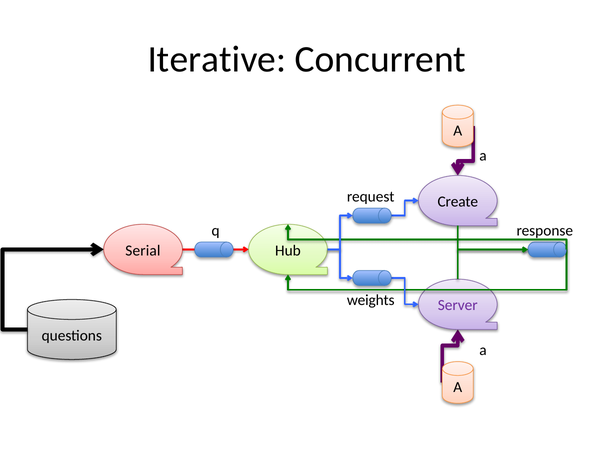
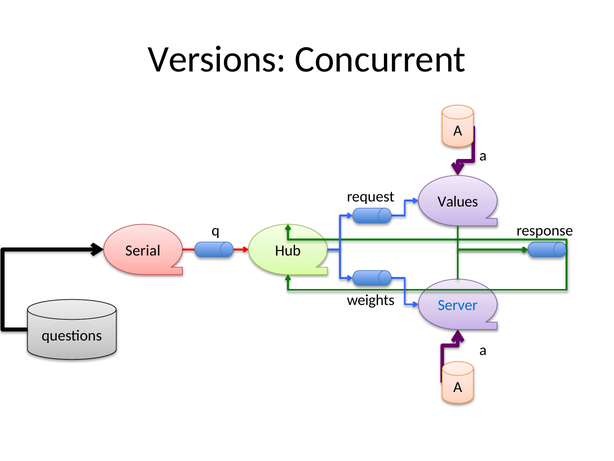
Iterative: Iterative -> Versions (217, 59)
Create: Create -> Values (458, 201)
Server colour: purple -> blue (458, 305)
